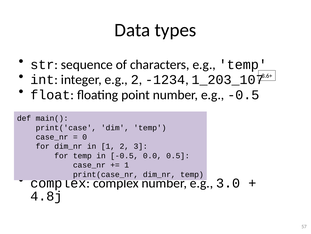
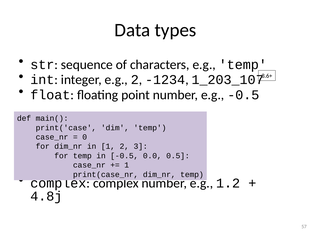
3.0: 3.0 -> 1.2 (228, 183)
